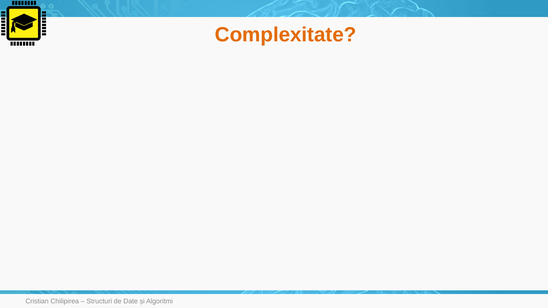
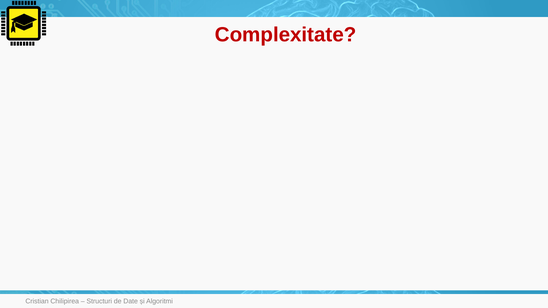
Complexitate colour: orange -> red (286, 35)
